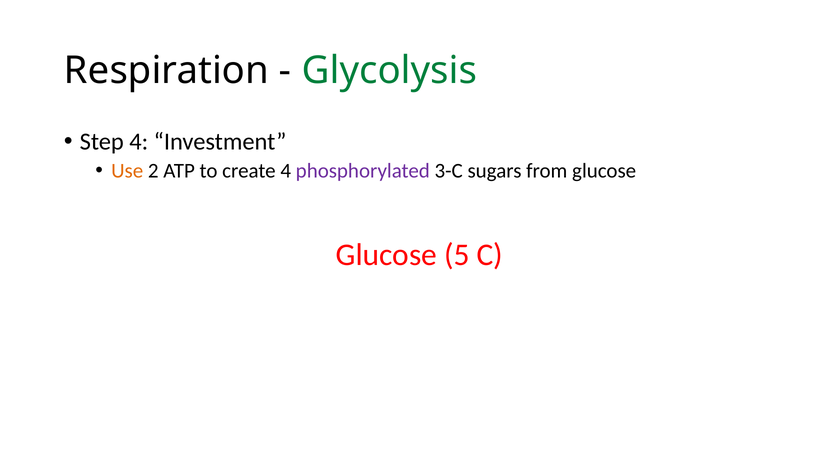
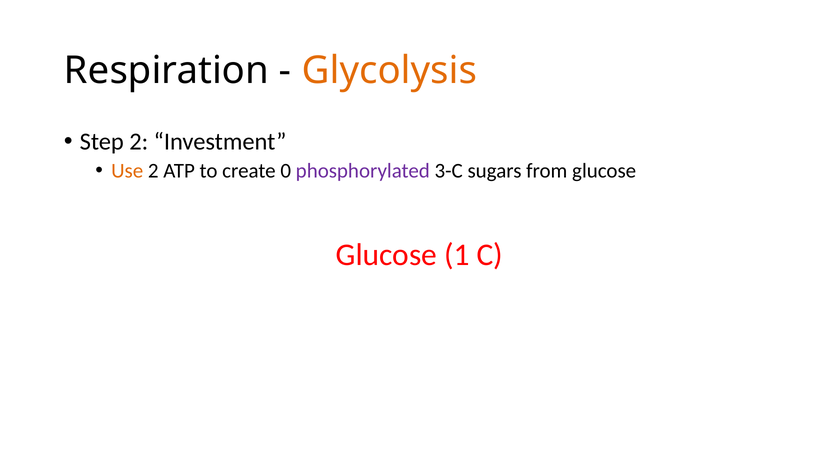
Glycolysis colour: green -> orange (389, 70)
Step 4: 4 -> 2 (139, 142)
create 4: 4 -> 0 (286, 171)
5: 5 -> 1 (457, 255)
